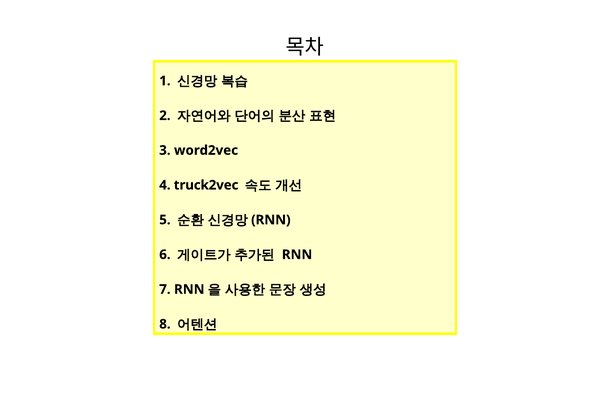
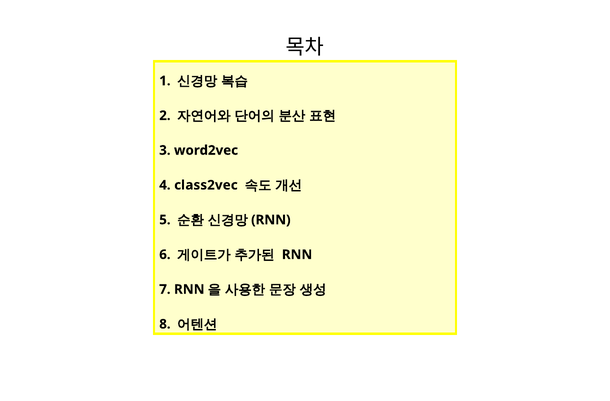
truck2vec: truck2vec -> class2vec (206, 185)
